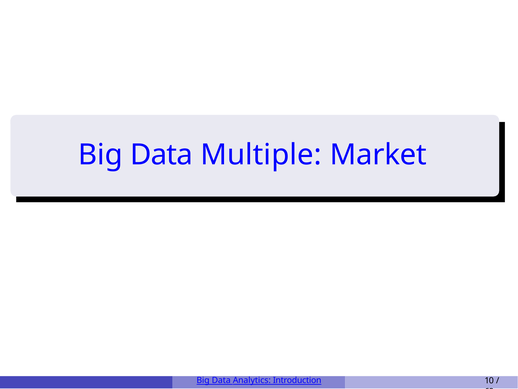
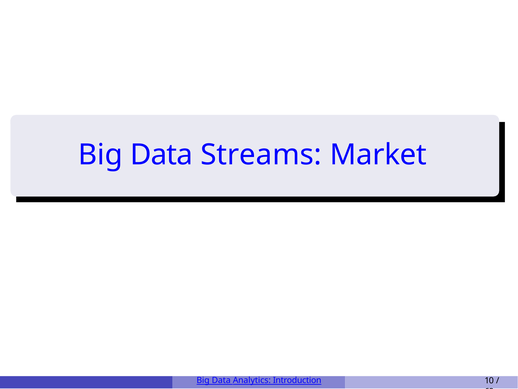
Multiple: Multiple -> Streams (261, 155)
